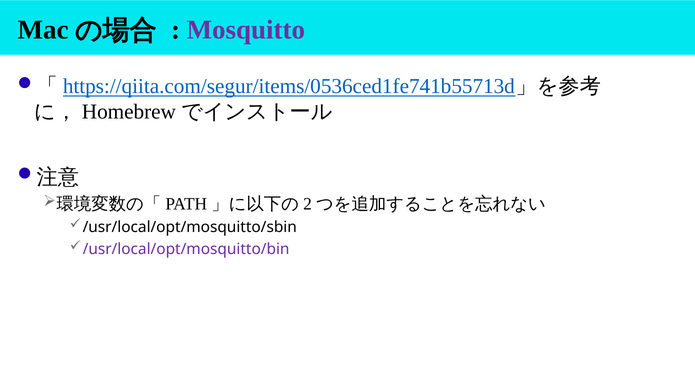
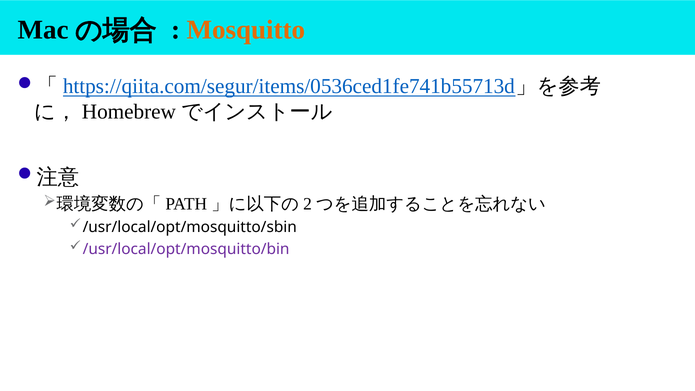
Mosquitto colour: purple -> orange (246, 30)
